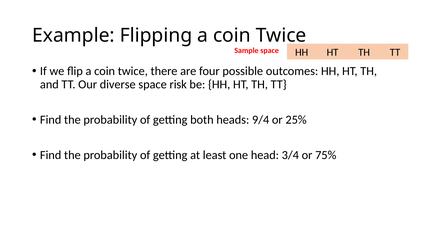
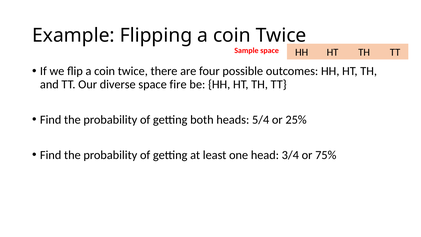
risk: risk -> fire (178, 84)
9/4: 9/4 -> 5/4 (261, 120)
